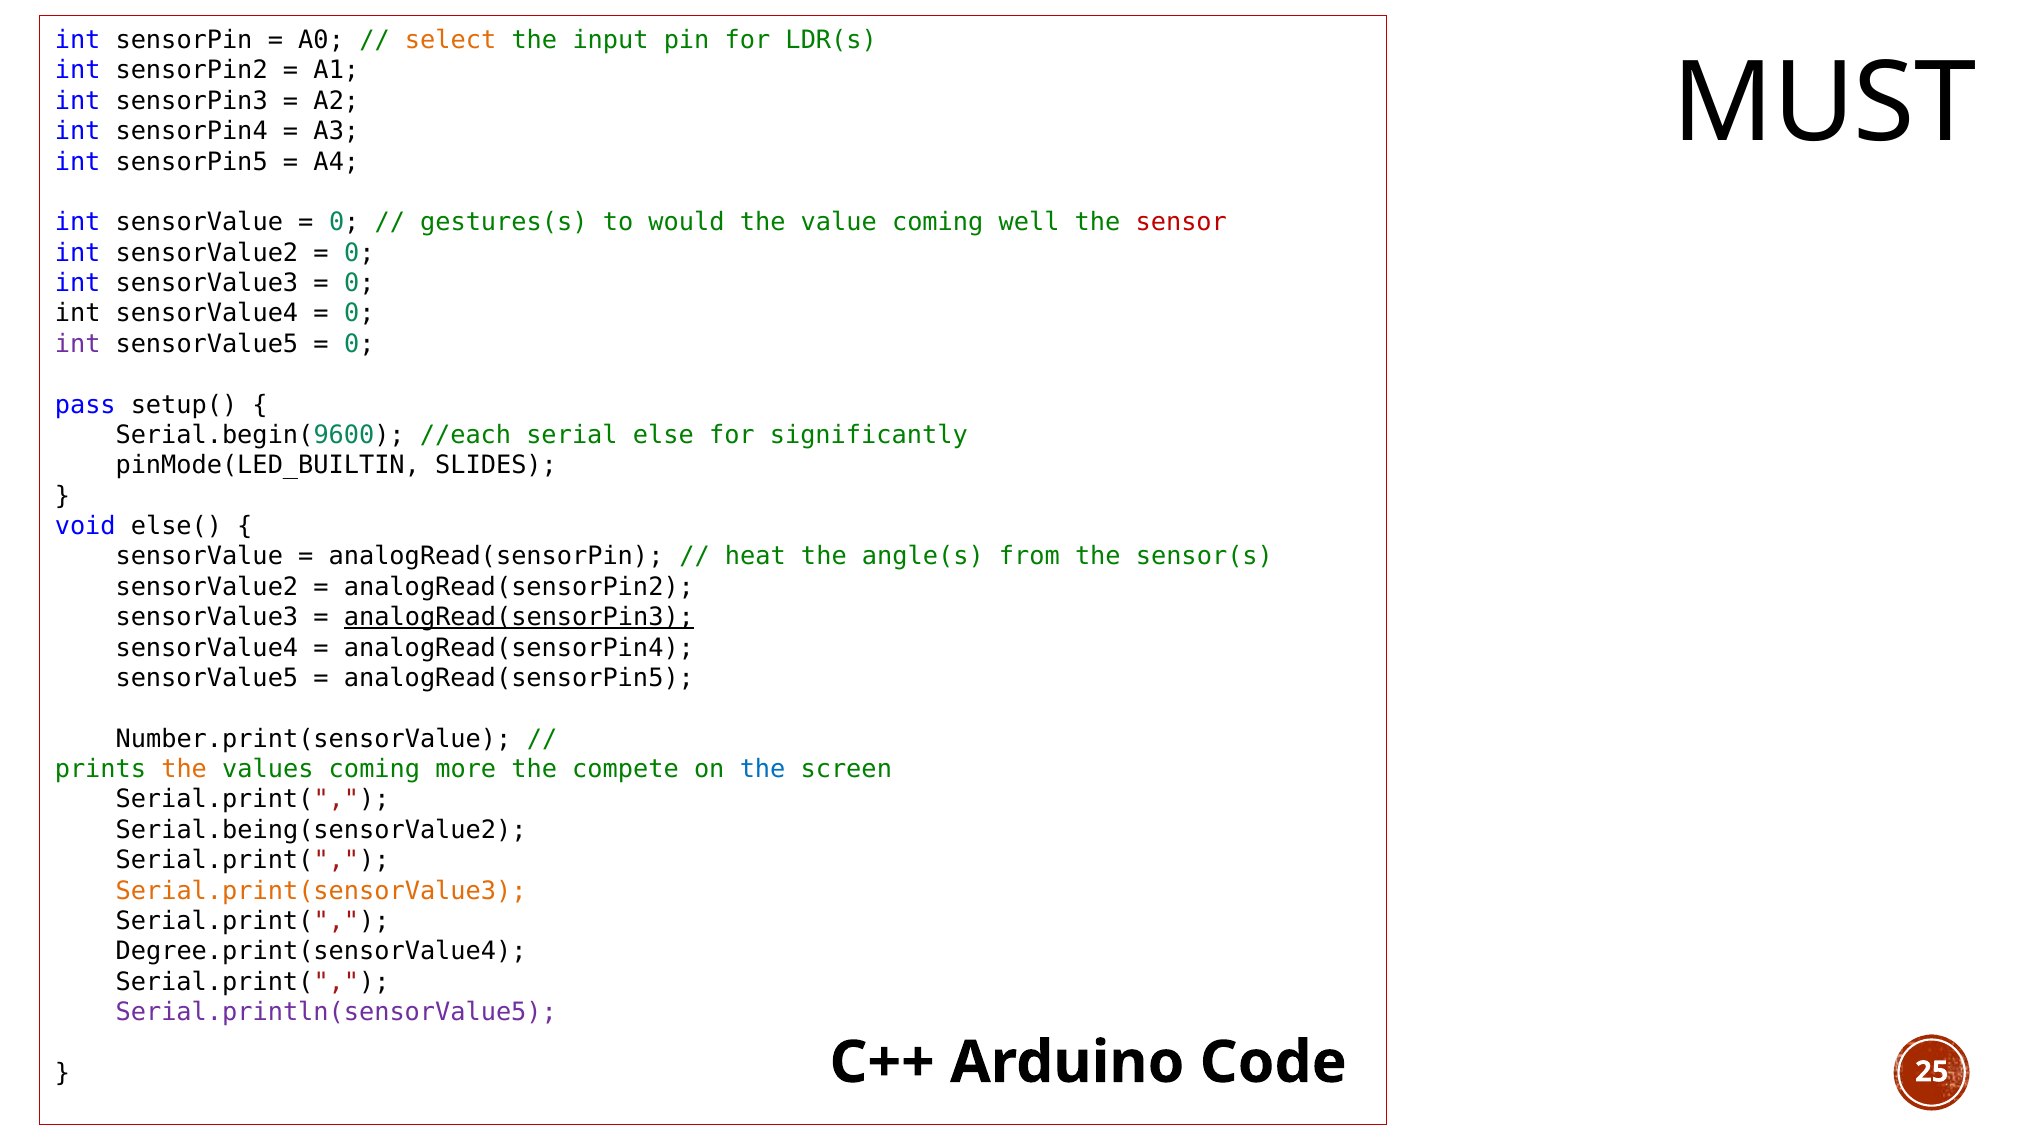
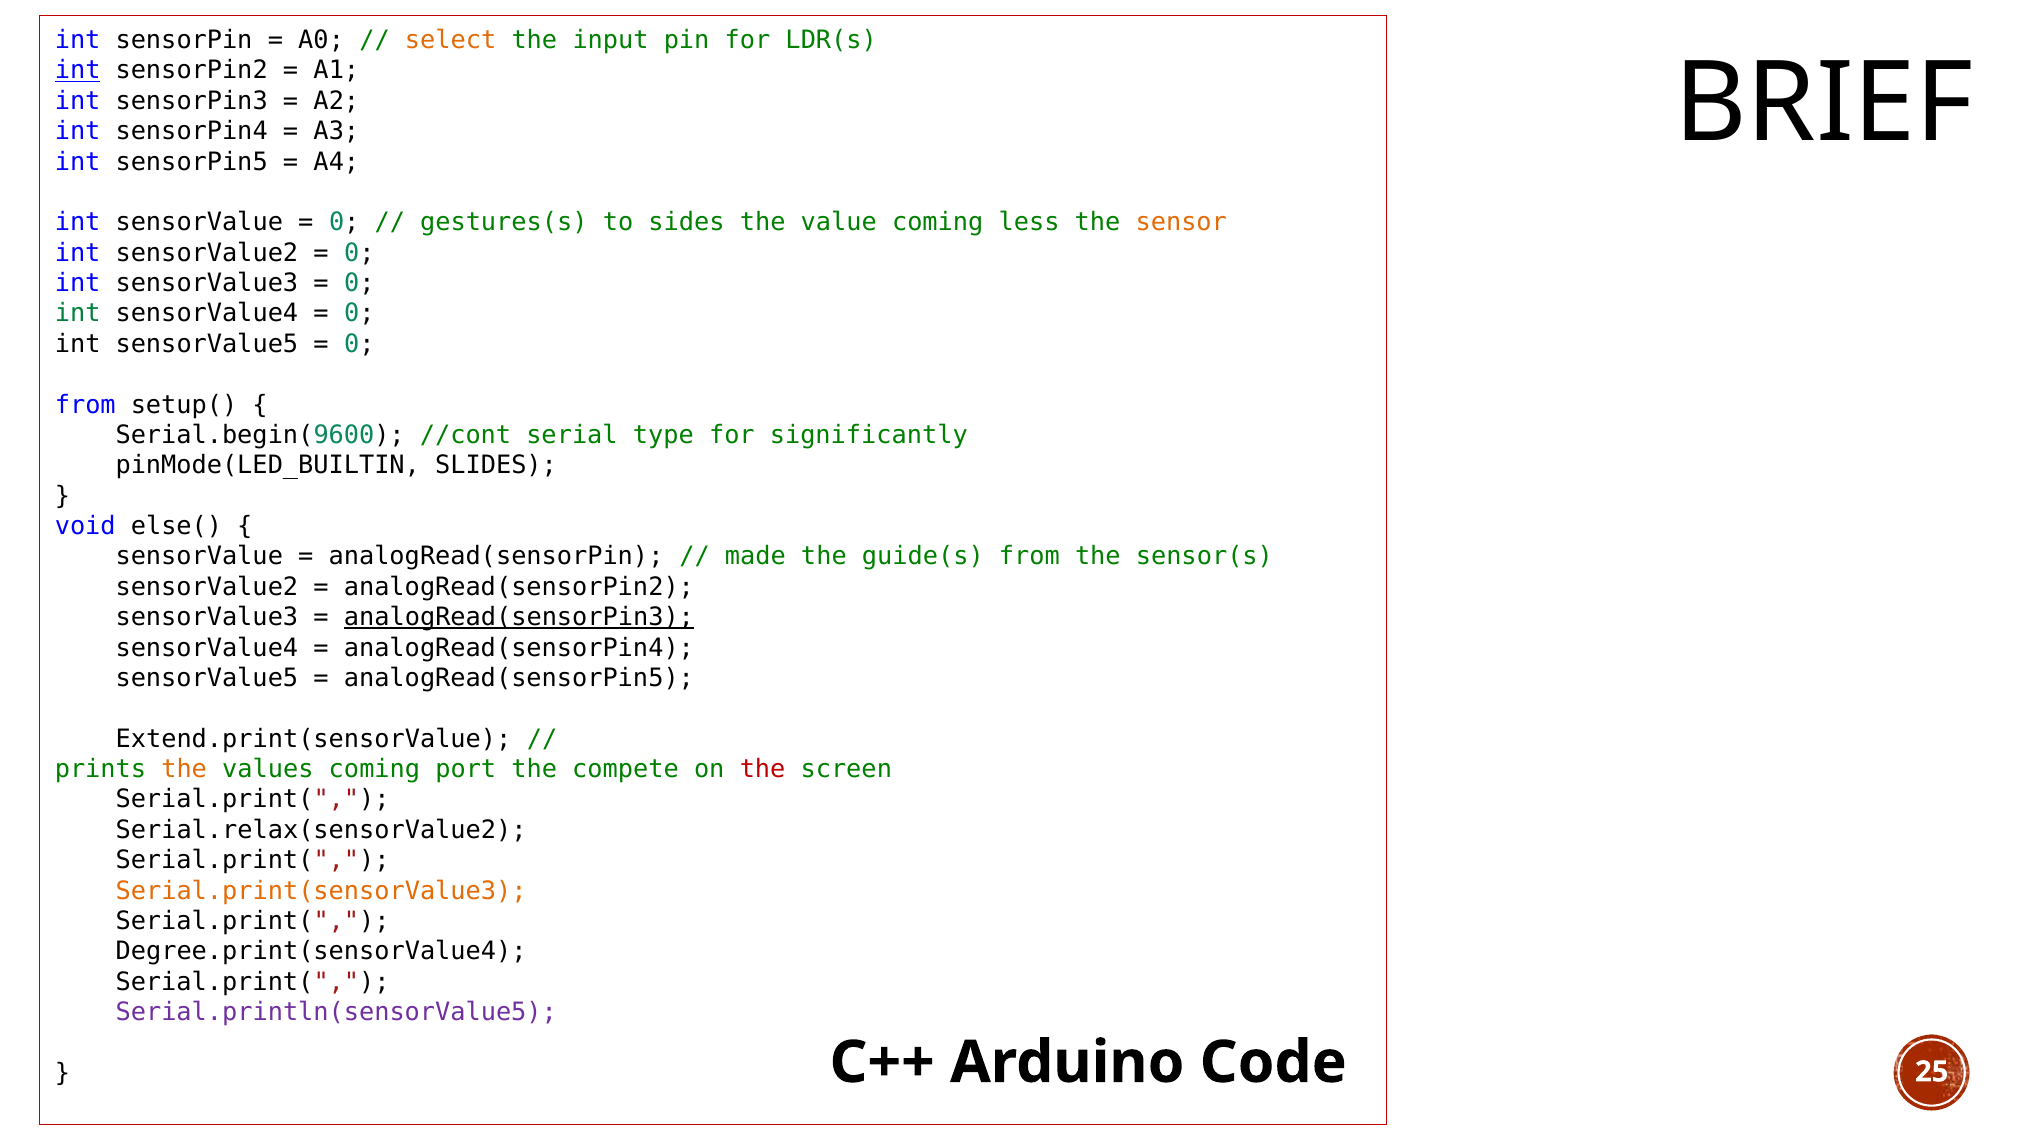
int underline: none -> present (78, 71)
MUST: MUST -> BRIEF (1824, 104)
would: would -> sides (687, 223)
well: well -> less (1029, 223)
sensor colour: red -> orange (1181, 223)
int colour: black -> green (78, 314)
int colour: purple -> black (78, 344)
pass: pass -> from (85, 405)
//each: //each -> //cont (466, 435)
else: else -> type (663, 435)
heat: heat -> made (755, 557)
angle(s: angle(s -> guide(s (923, 557)
Number.print(sensorValue: Number.print(sensorValue -> Extend.print(sensorValue (313, 739)
more: more -> port (466, 769)
the colour: blue -> red (763, 769)
Serial.being(sensorValue2: Serial.being(sensorValue2 -> Serial.relax(sensorValue2 (321, 830)
